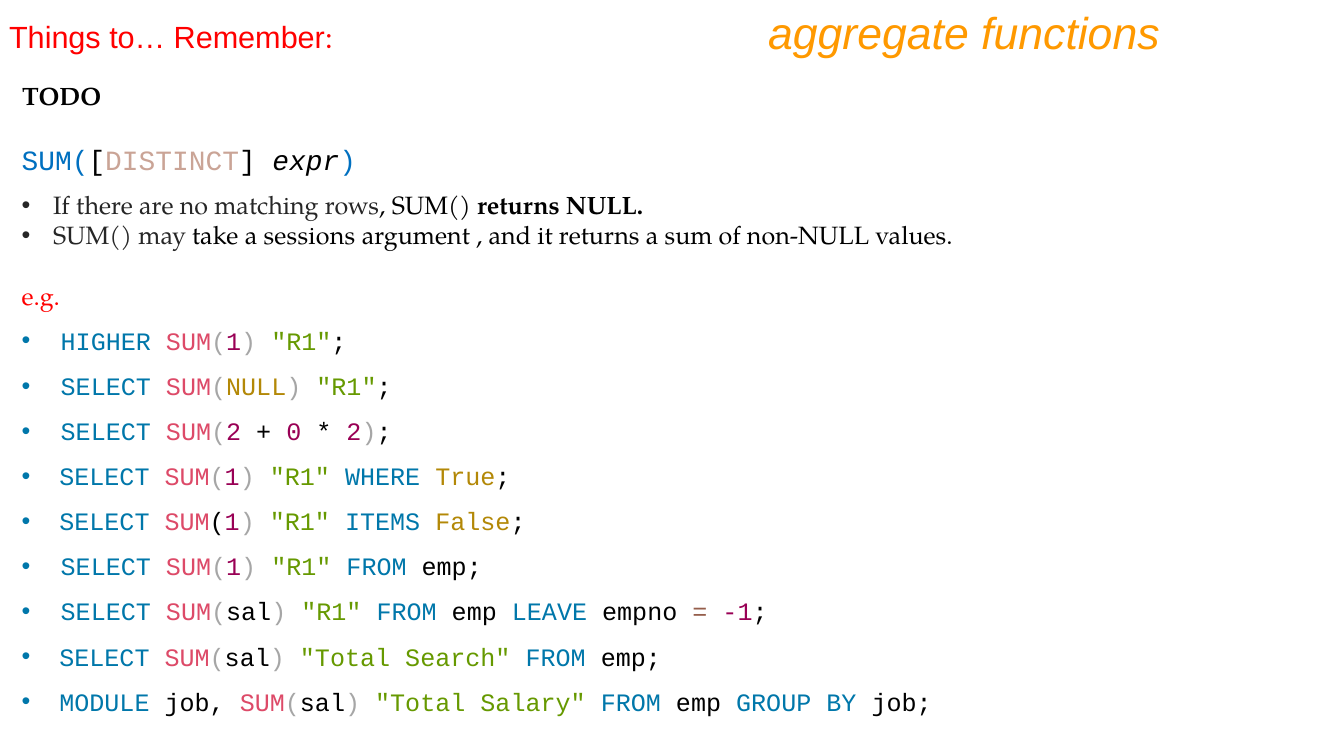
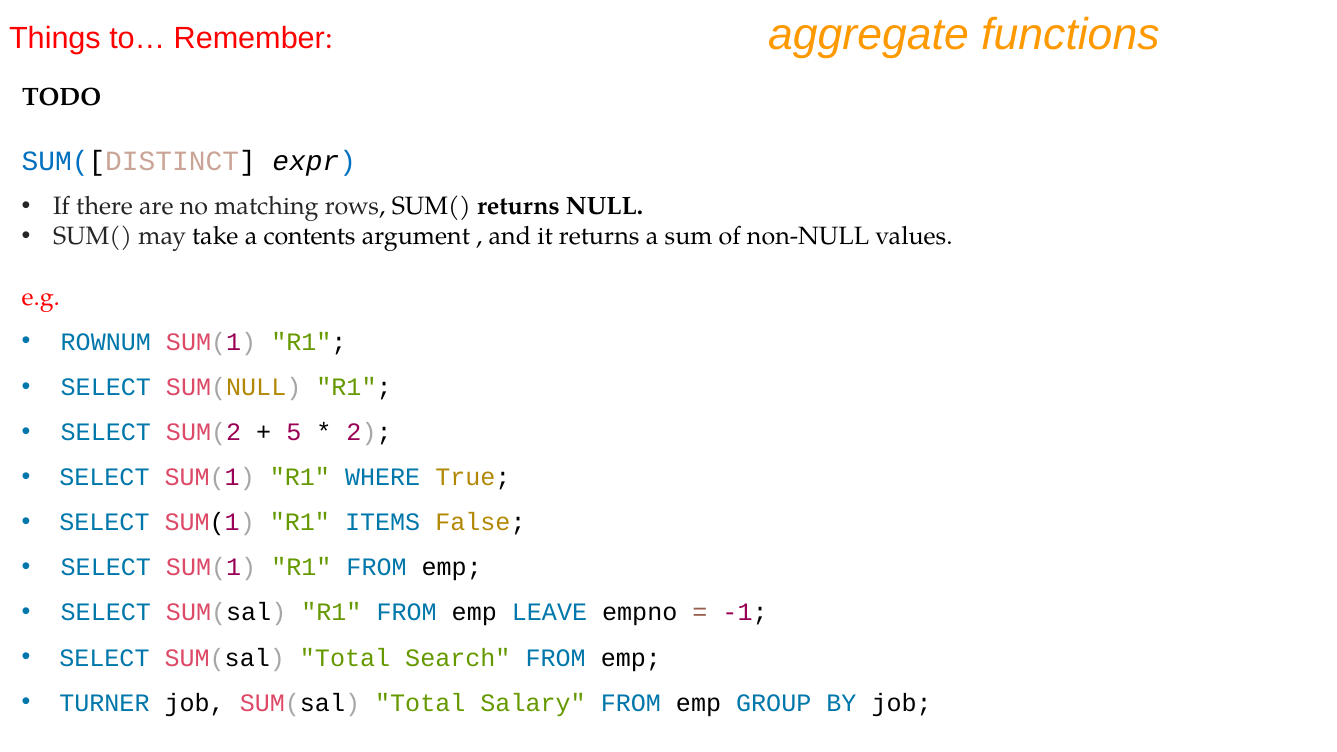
sessions: sessions -> contents (310, 237)
HIGHER: HIGHER -> ROWNUM (106, 342)
0: 0 -> 5 (294, 432)
MODULE: MODULE -> TURNER (104, 703)
